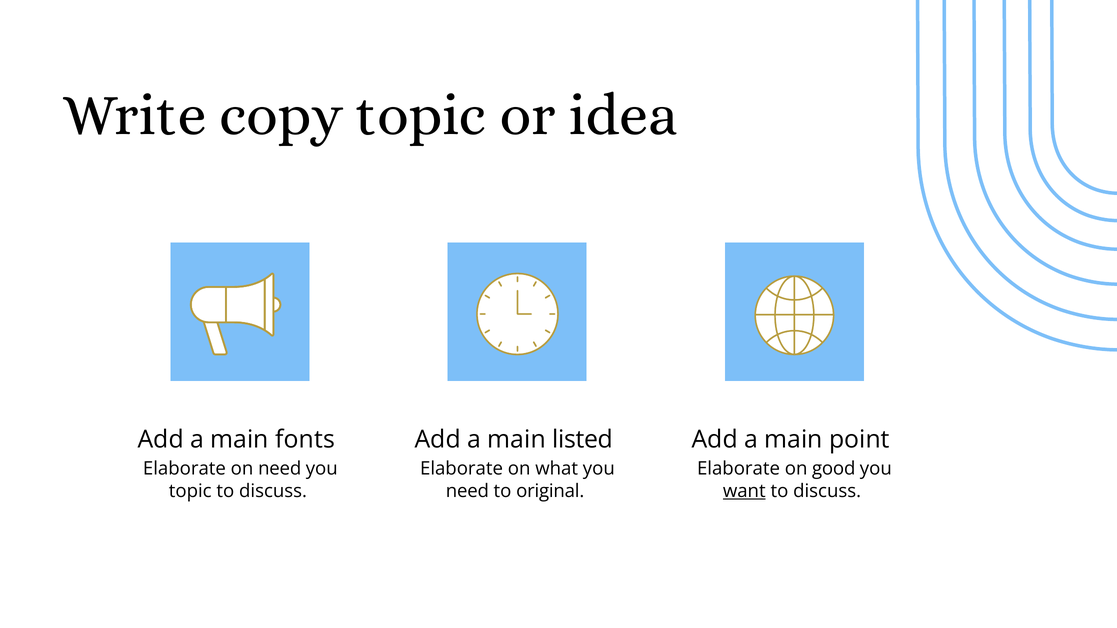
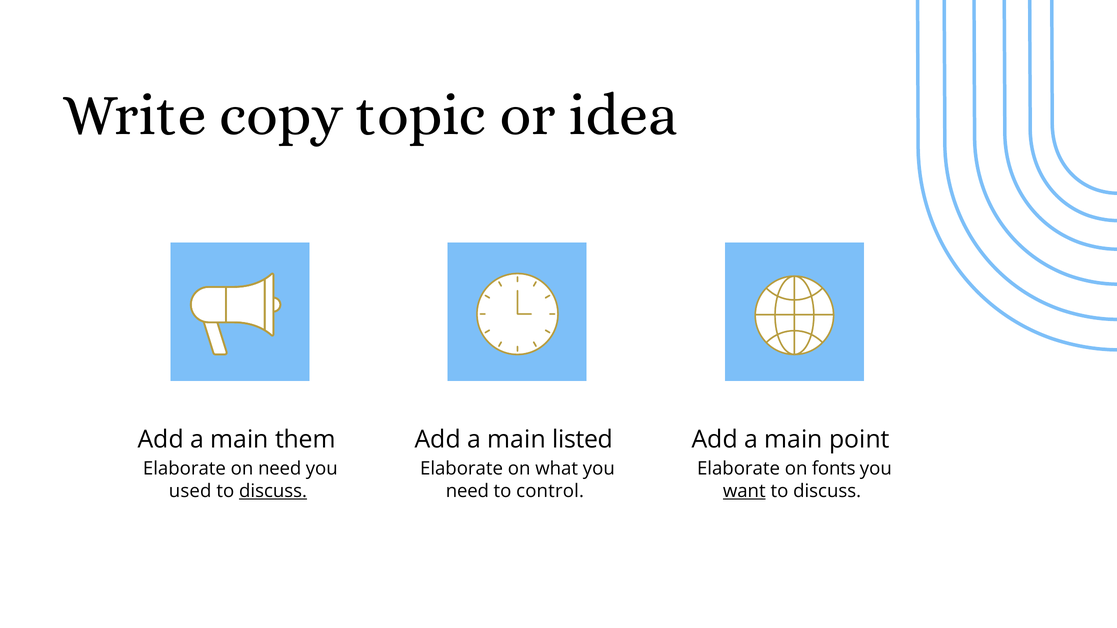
fonts: fonts -> them (305, 440)
good: good -> fonts (834, 469)
topic: topic -> used (190, 491)
discuss underline: none -> present (273, 491)
original: original -> control (550, 491)
